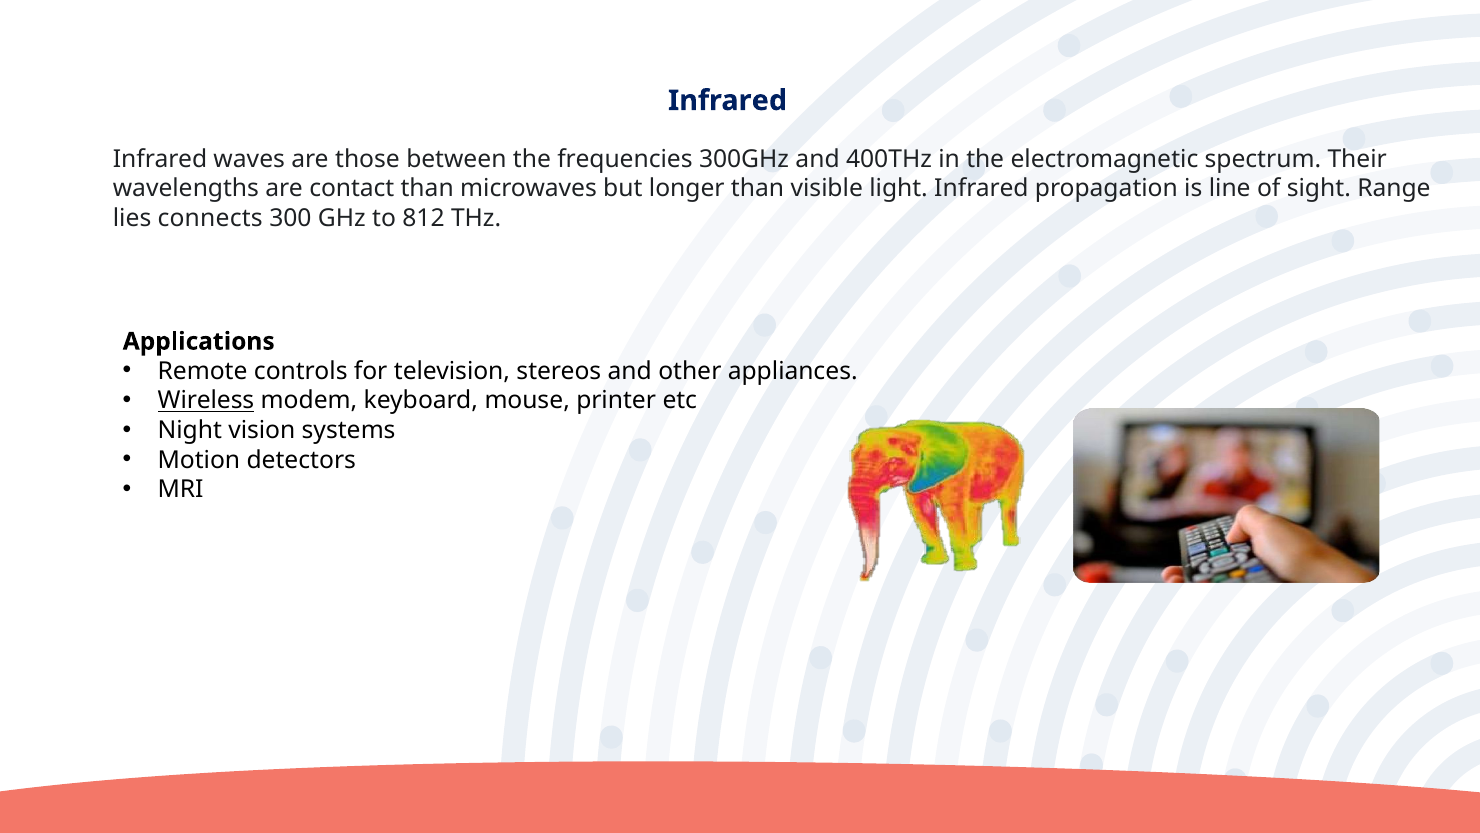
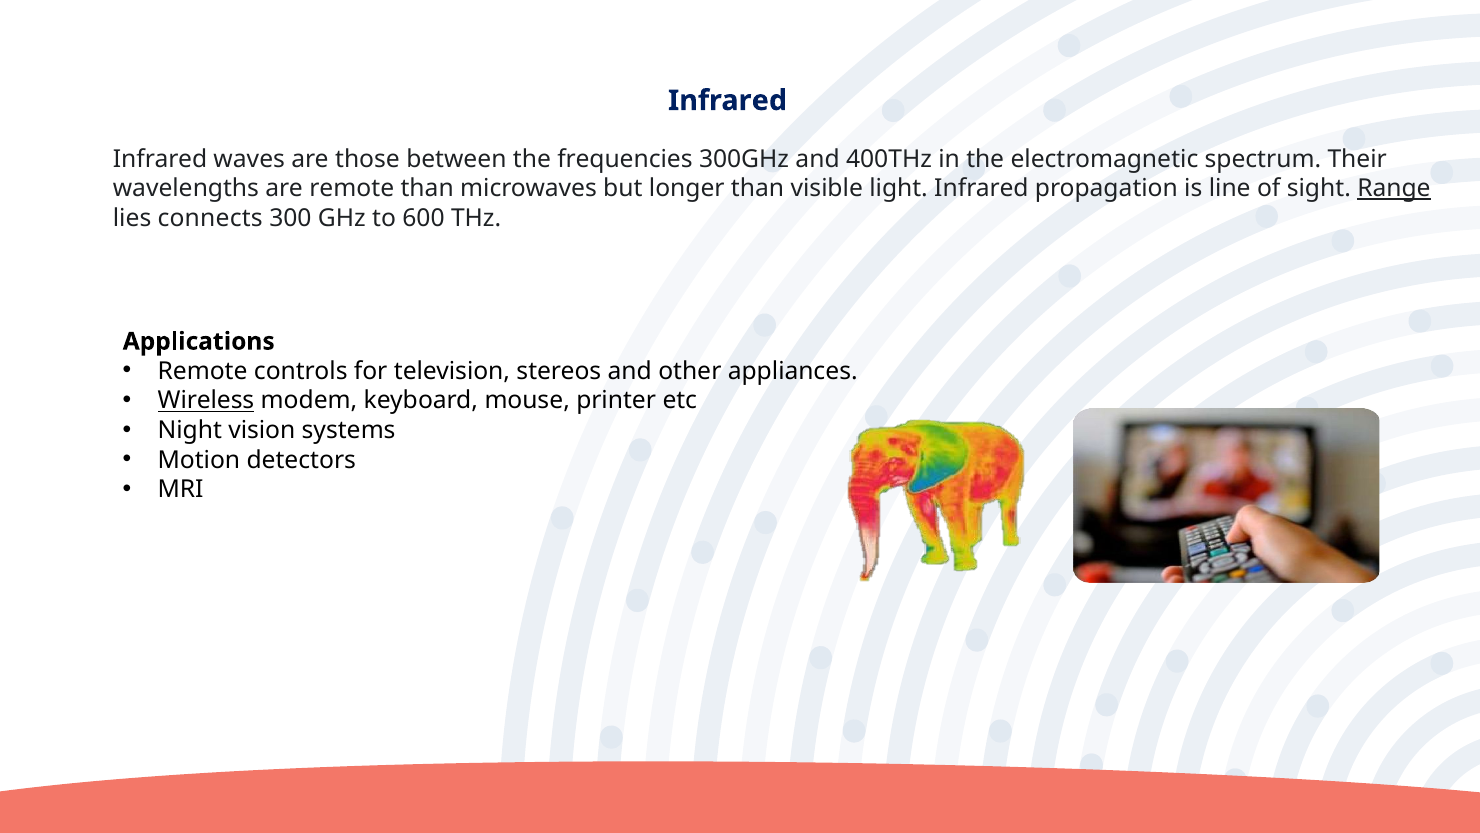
are contact: contact -> remote (352, 188)
Range underline: none -> present (1394, 188)
812: 812 -> 600 (424, 218)
